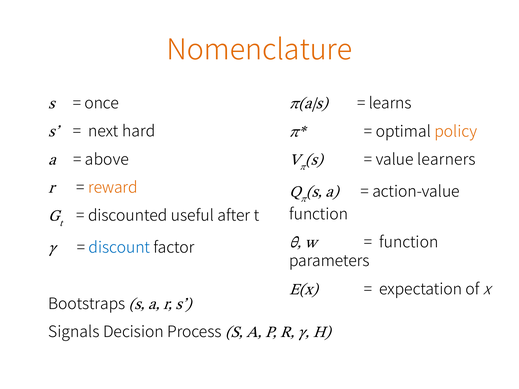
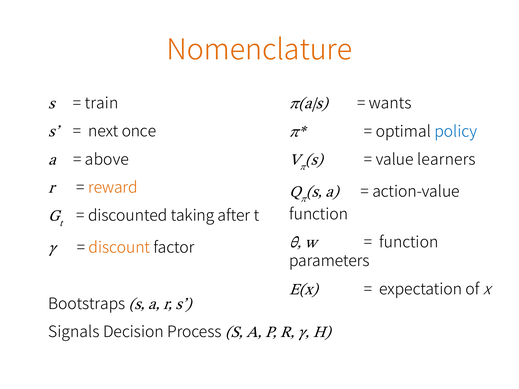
once: once -> train (102, 103)
learns: learns -> wants (390, 103)
hard: hard -> once (139, 132)
policy colour: orange -> blue (456, 132)
useful: useful -> taking (193, 216)
discount colour: blue -> orange (119, 248)
